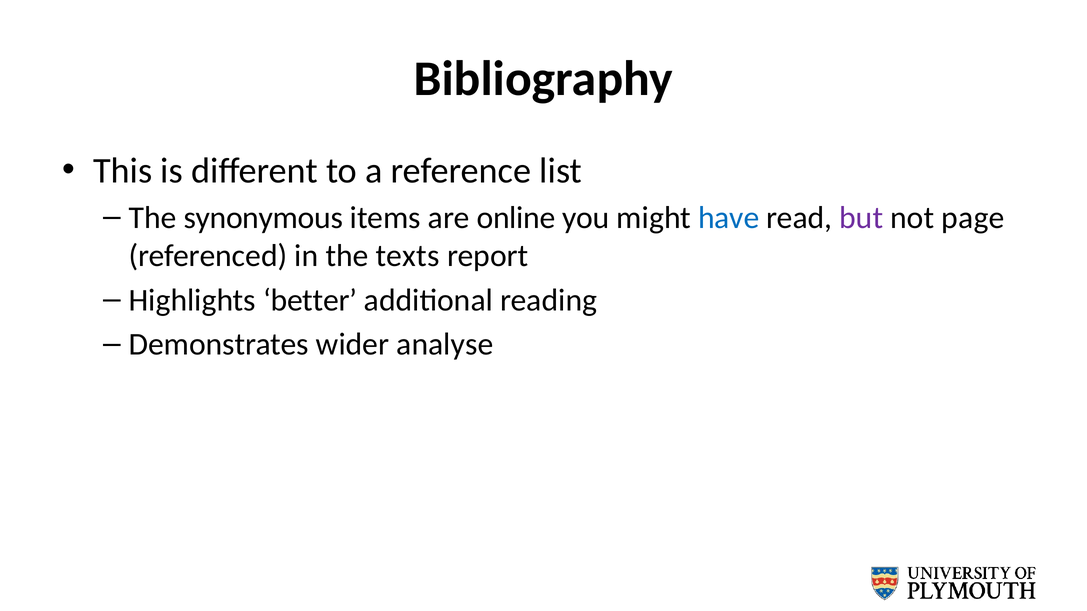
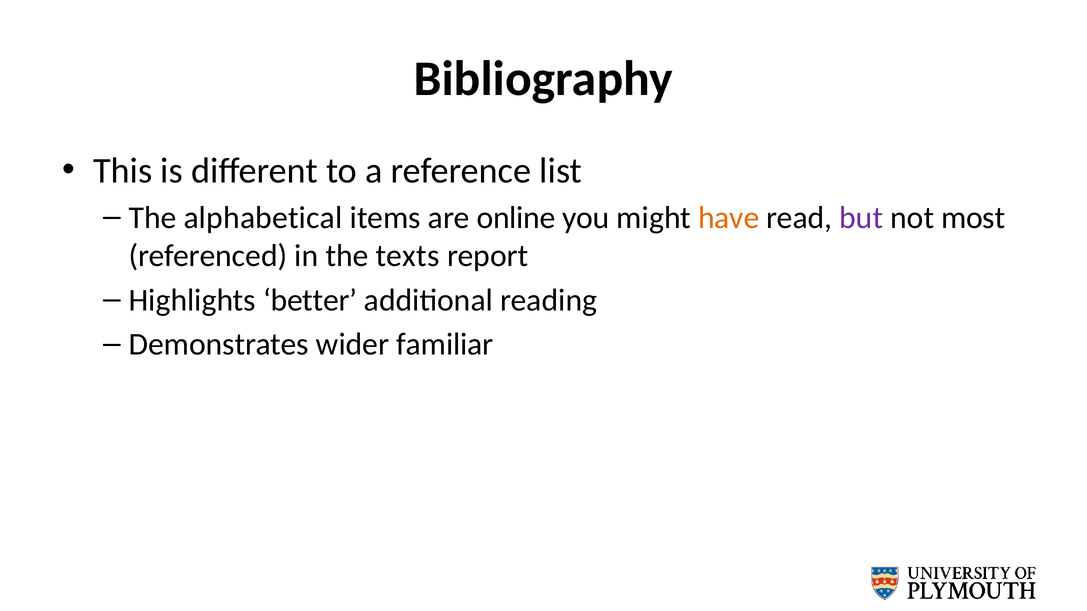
synonymous: synonymous -> alphabetical (263, 218)
have colour: blue -> orange (729, 218)
page: page -> most (973, 218)
analyse: analyse -> familiar (445, 345)
